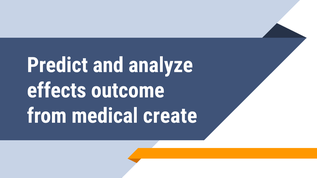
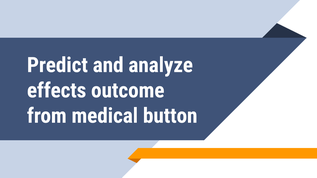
create: create -> button (170, 116)
